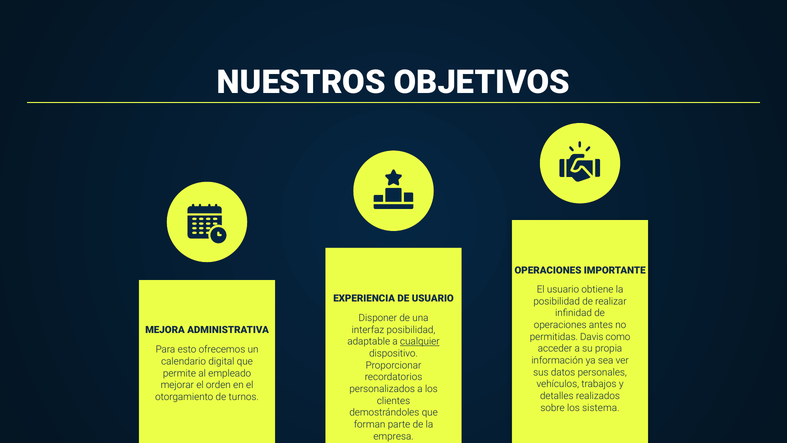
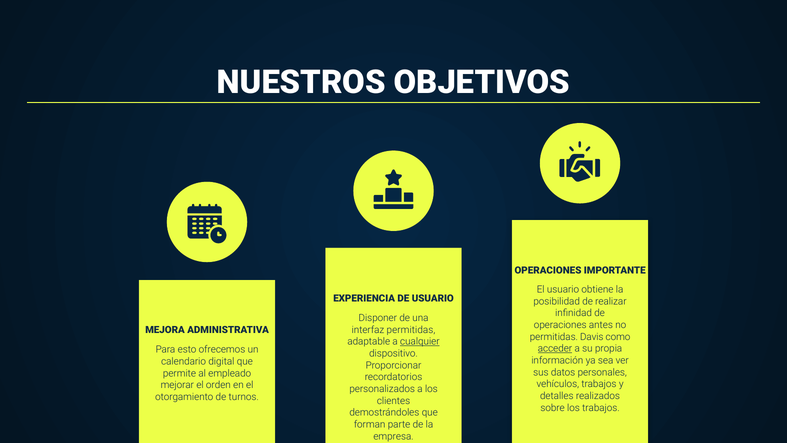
interfaz posibilidad: posibilidad -> permitidas (411, 330)
acceder underline: none -> present (555, 348)
los sistema: sistema -> trabajos (601, 408)
